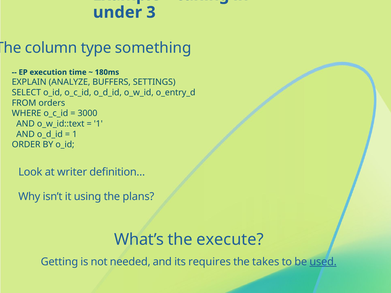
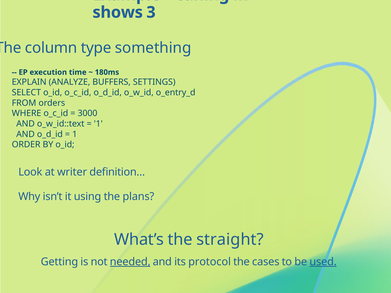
under: under -> shows (118, 12)
execute: execute -> straight (230, 240)
needed underline: none -> present (130, 262)
requires: requires -> protocol (210, 262)
takes: takes -> cases (266, 262)
